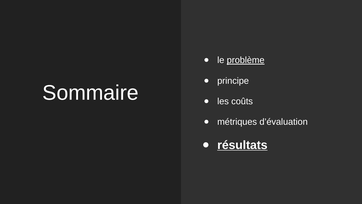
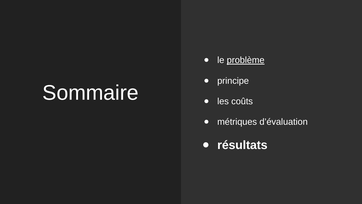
résultats underline: present -> none (242, 145)
